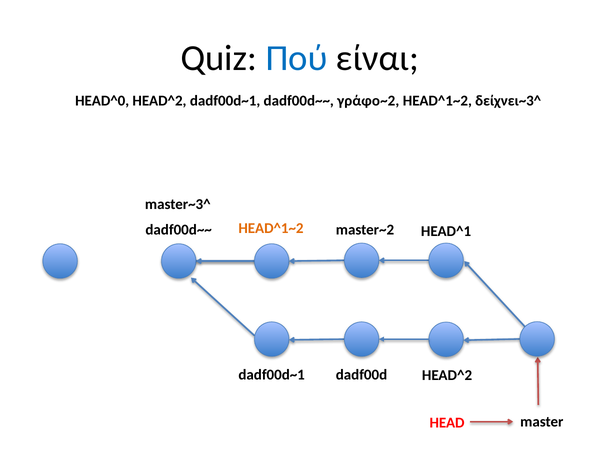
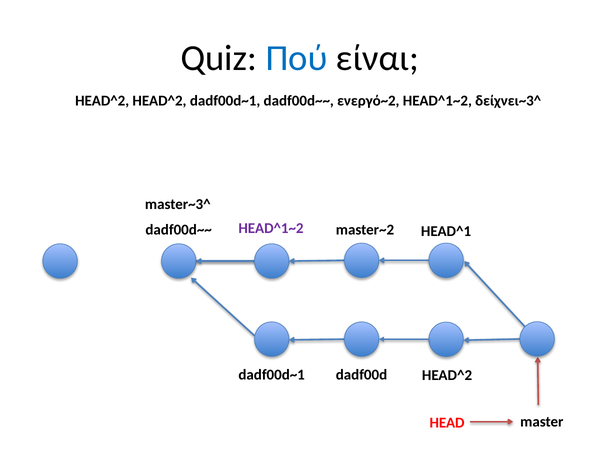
HEAD^0: HEAD^0 -> HEAD^2 (102, 101)
γράφο~2: γράφο~2 -> ενεργό~2 (368, 101)
HEAD^1~2 colour: orange -> purple (271, 228)
